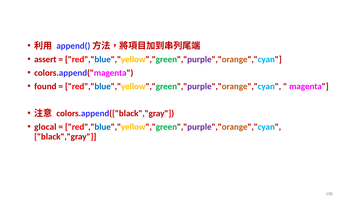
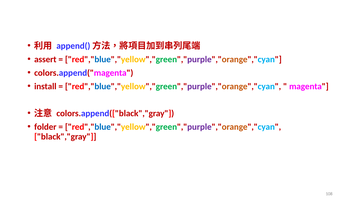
found: found -> install (45, 86)
glocal: glocal -> folder (45, 127)
